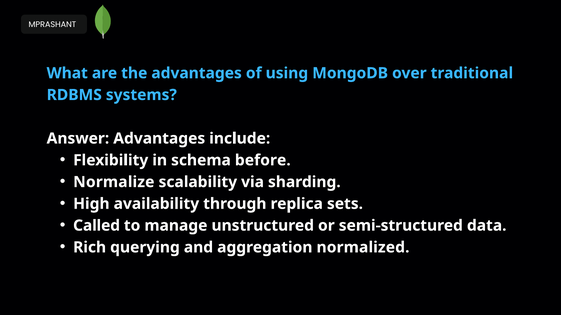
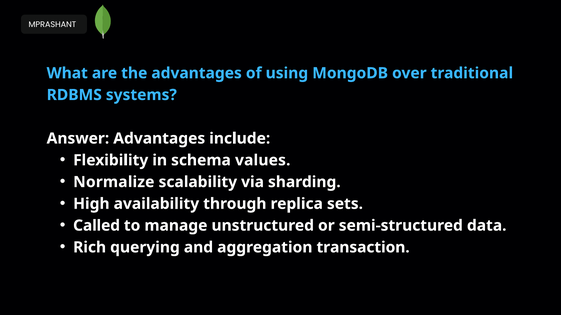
before: before -> values (263, 160)
normalized: normalized -> transaction (363, 248)
